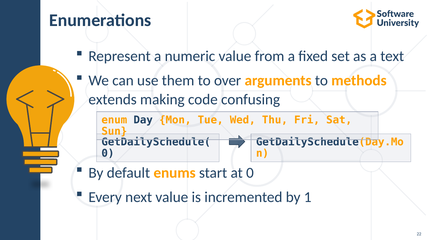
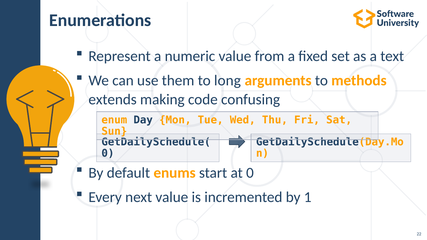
over: over -> long (227, 81)
